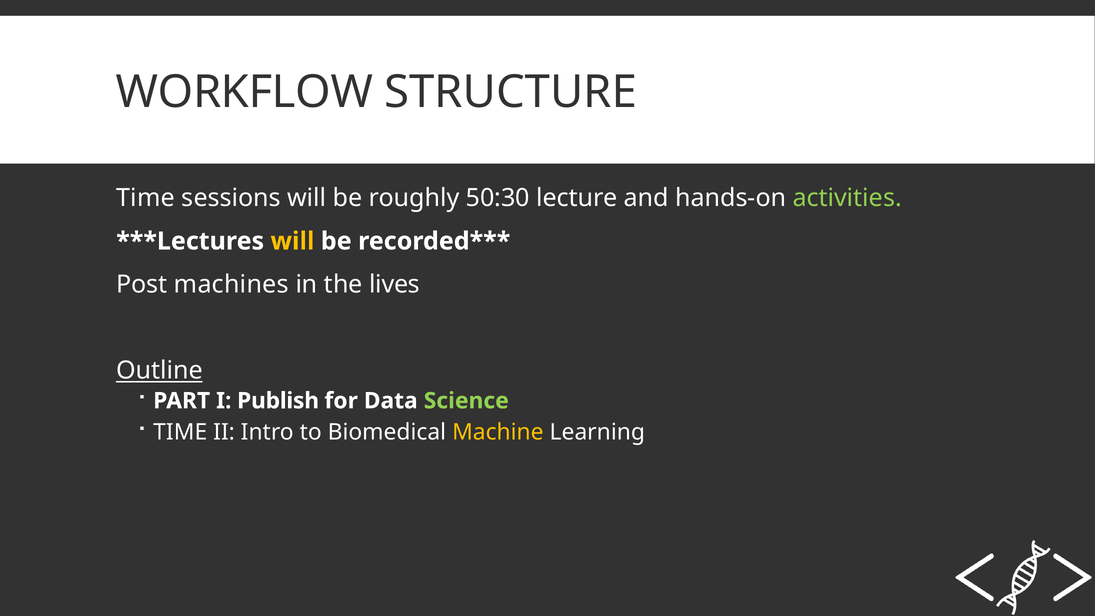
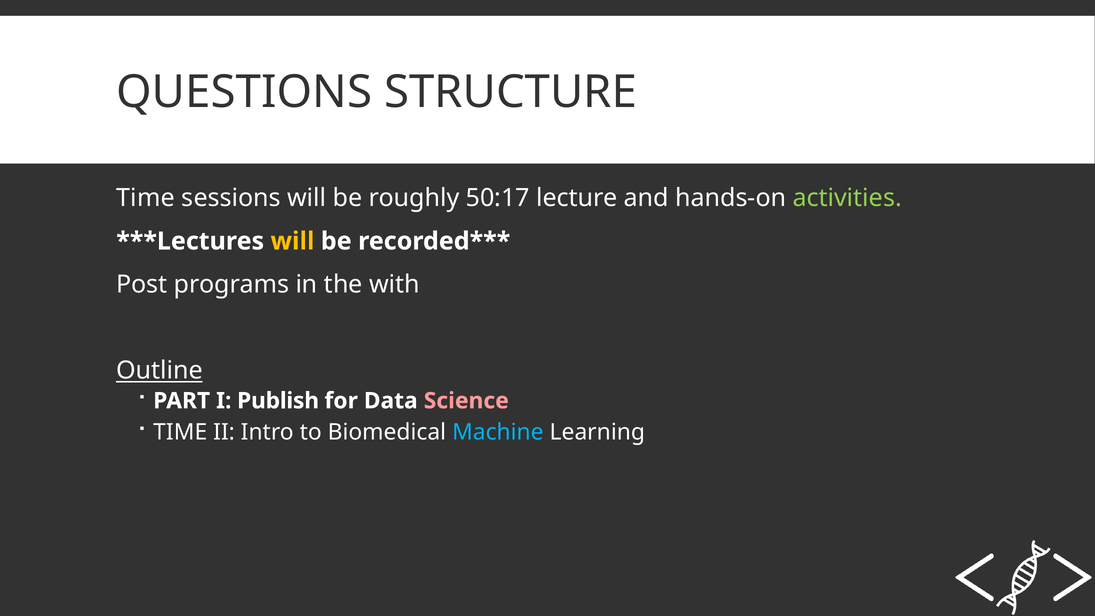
WORKFLOW: WORKFLOW -> QUESTIONS (244, 92)
50:30: 50:30 -> 50:17 (498, 198)
machines: machines -> programs (232, 284)
lives: lives -> with (394, 284)
Science colour: light green -> pink (466, 401)
Machine colour: yellow -> light blue (498, 432)
